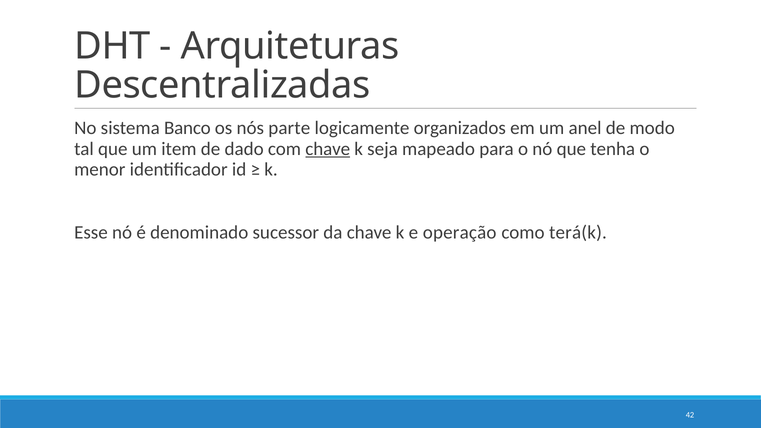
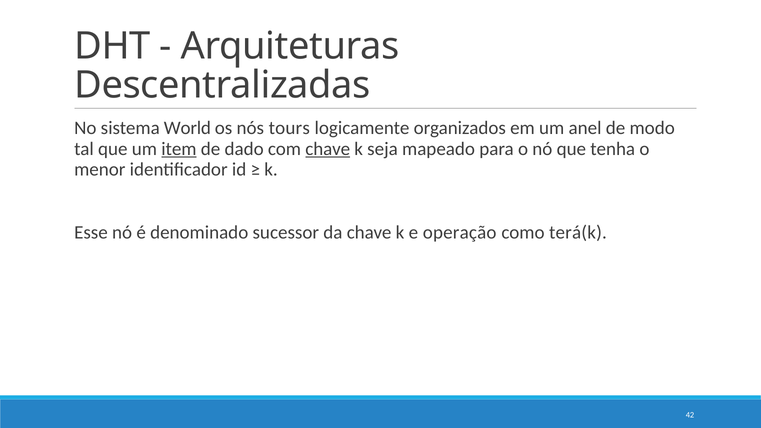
Banco: Banco -> World (187, 128)
parte: parte -> tours (289, 128)
item underline: none -> present (179, 149)
